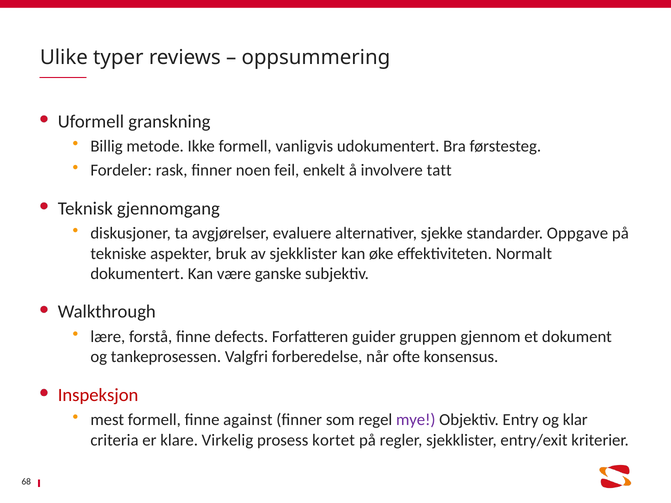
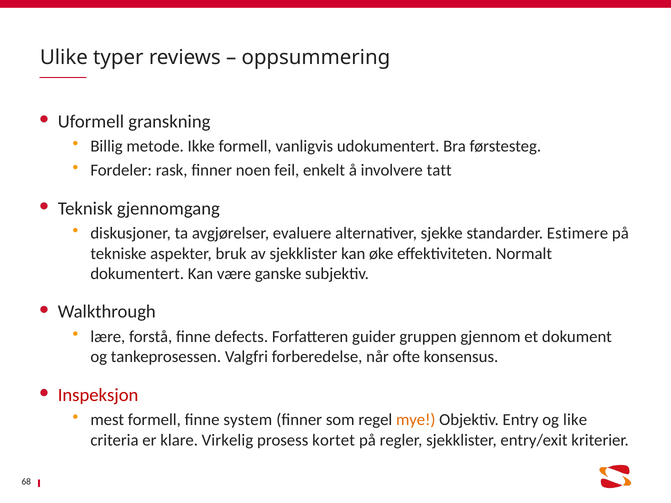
Oppgave: Oppgave -> Estimere (577, 233)
against: against -> system (248, 420)
mye colour: purple -> orange (416, 420)
klar: klar -> like (575, 420)
